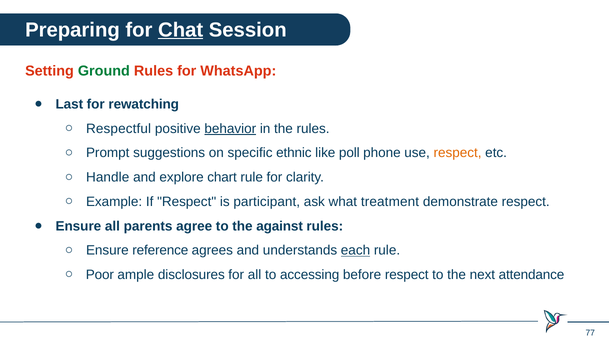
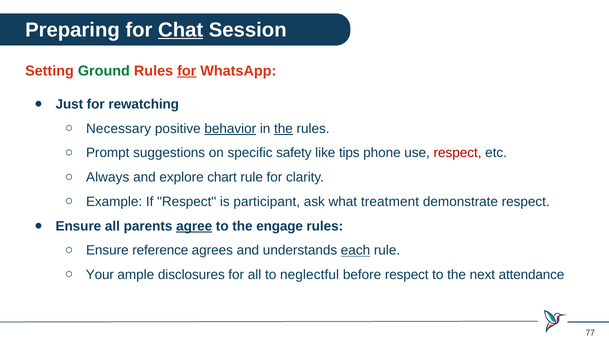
for underline: none -> present (187, 71)
Last: Last -> Just (69, 104)
Respectful: Respectful -> Necessary (119, 128)
the underline: none -> present (283, 128)
ethnic: ethnic -> safety (294, 153)
poll: poll -> tips (349, 153)
respect colour: orange -> red (458, 153)
Handle: Handle -> Always (108, 177)
agree underline: none -> present (194, 226)
against: against -> engage (280, 226)
Poor: Poor -> Your (100, 274)
accessing: accessing -> neglectful (310, 274)
